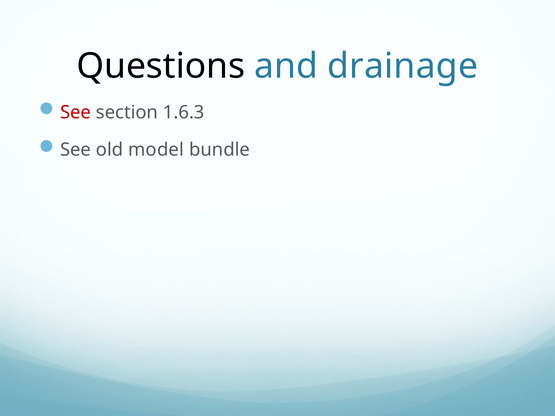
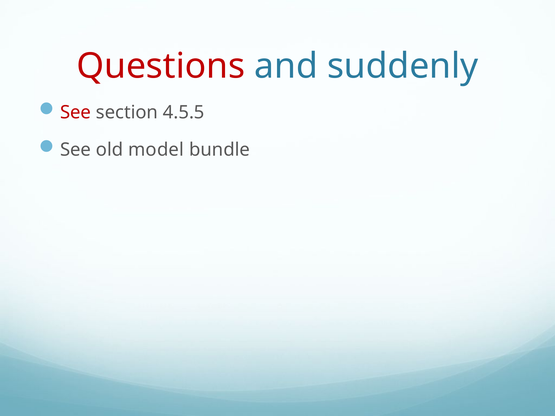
Questions colour: black -> red (161, 66)
drainage: drainage -> suddenly (403, 66)
1.6.3: 1.6.3 -> 4.5.5 (184, 112)
